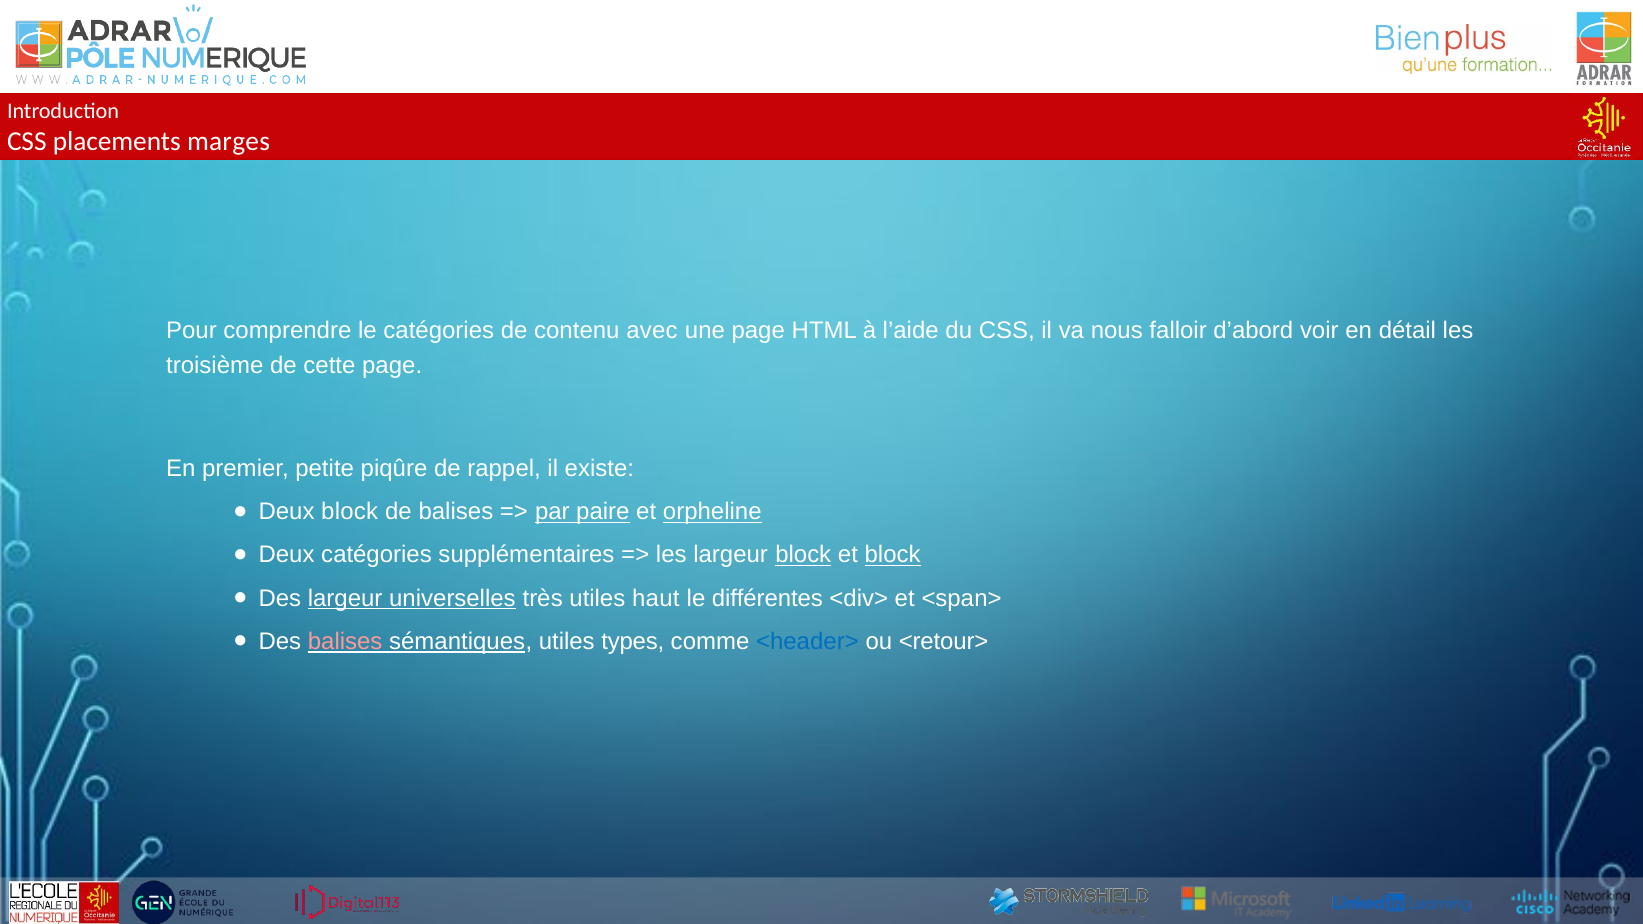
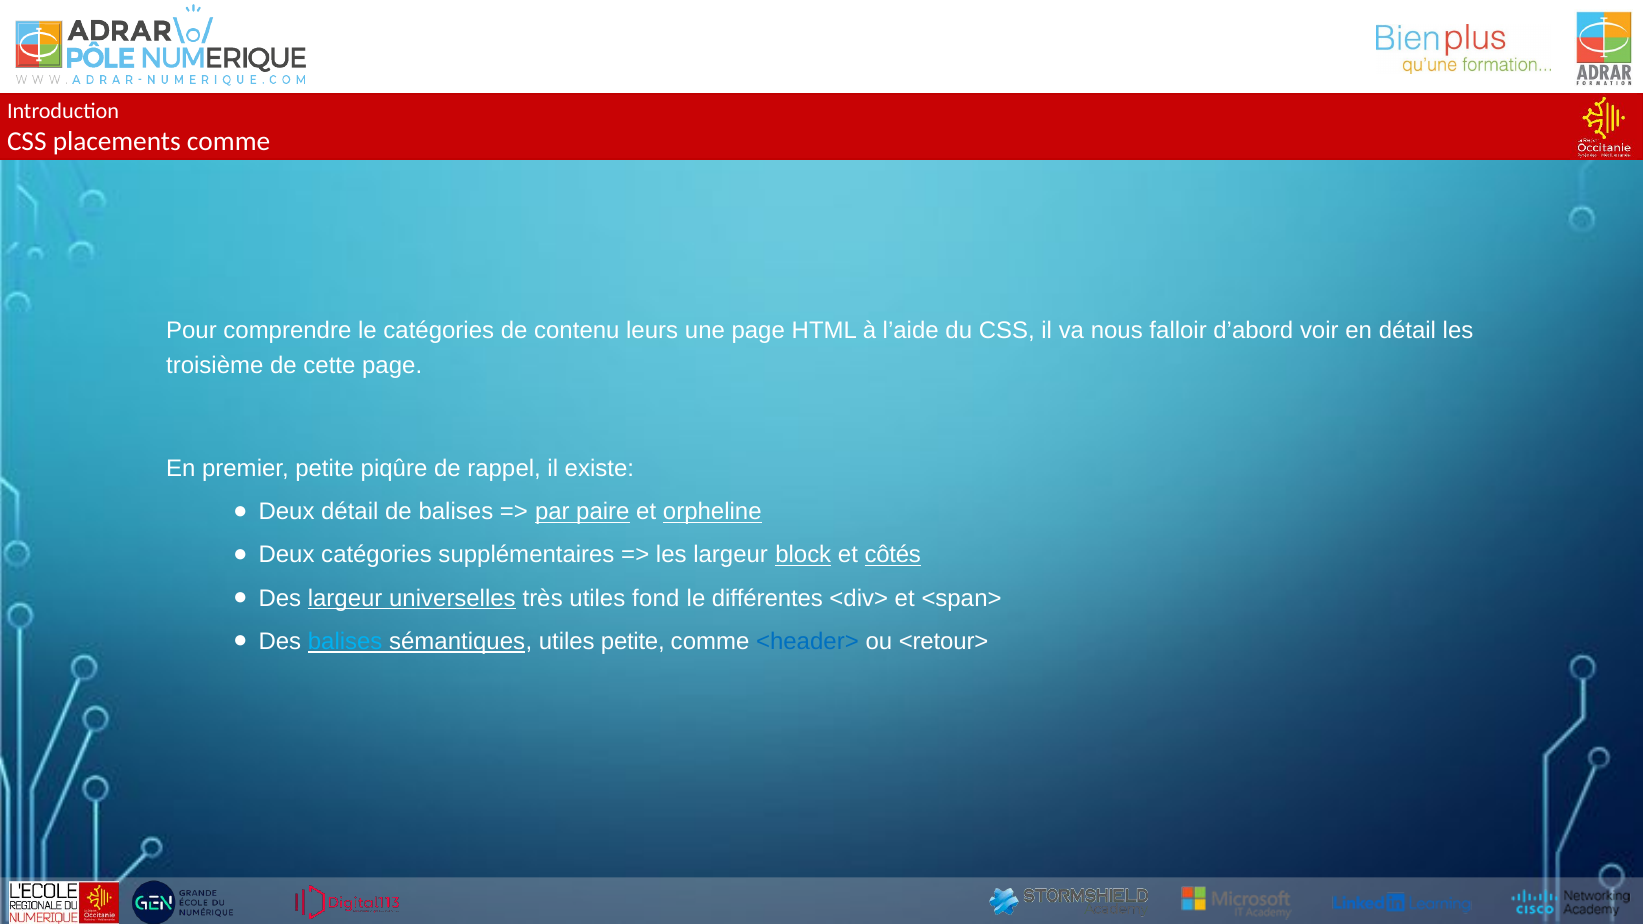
placements marges: marges -> comme (229, 142)
avec: avec -> leurs (652, 331)
Deux block: block -> détail (350, 512)
et block: block -> côtés (893, 555)
haut: haut -> fond (656, 598)
balises colour: pink -> light blue (345, 641)
utiles types: types -> petite (633, 641)
